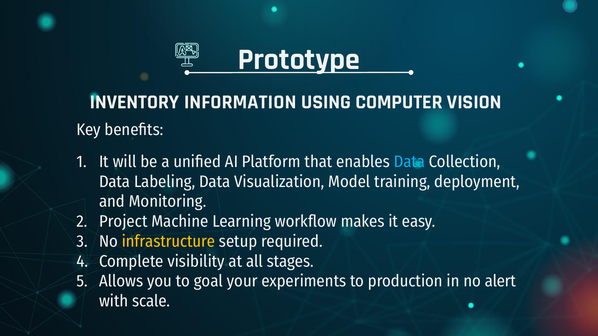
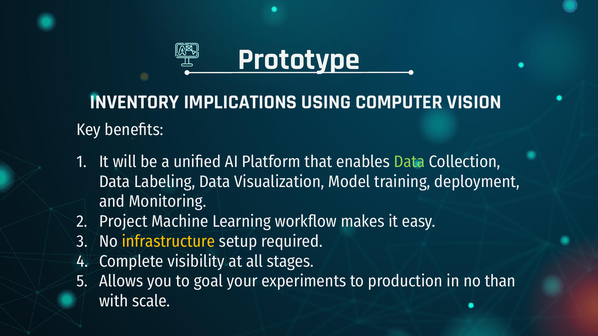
INFORMATION: INFORMATION -> IMPLICATIONS (240, 102)
Data colour: light blue -> light green (409, 162)
alert: alert -> than (500, 281)
